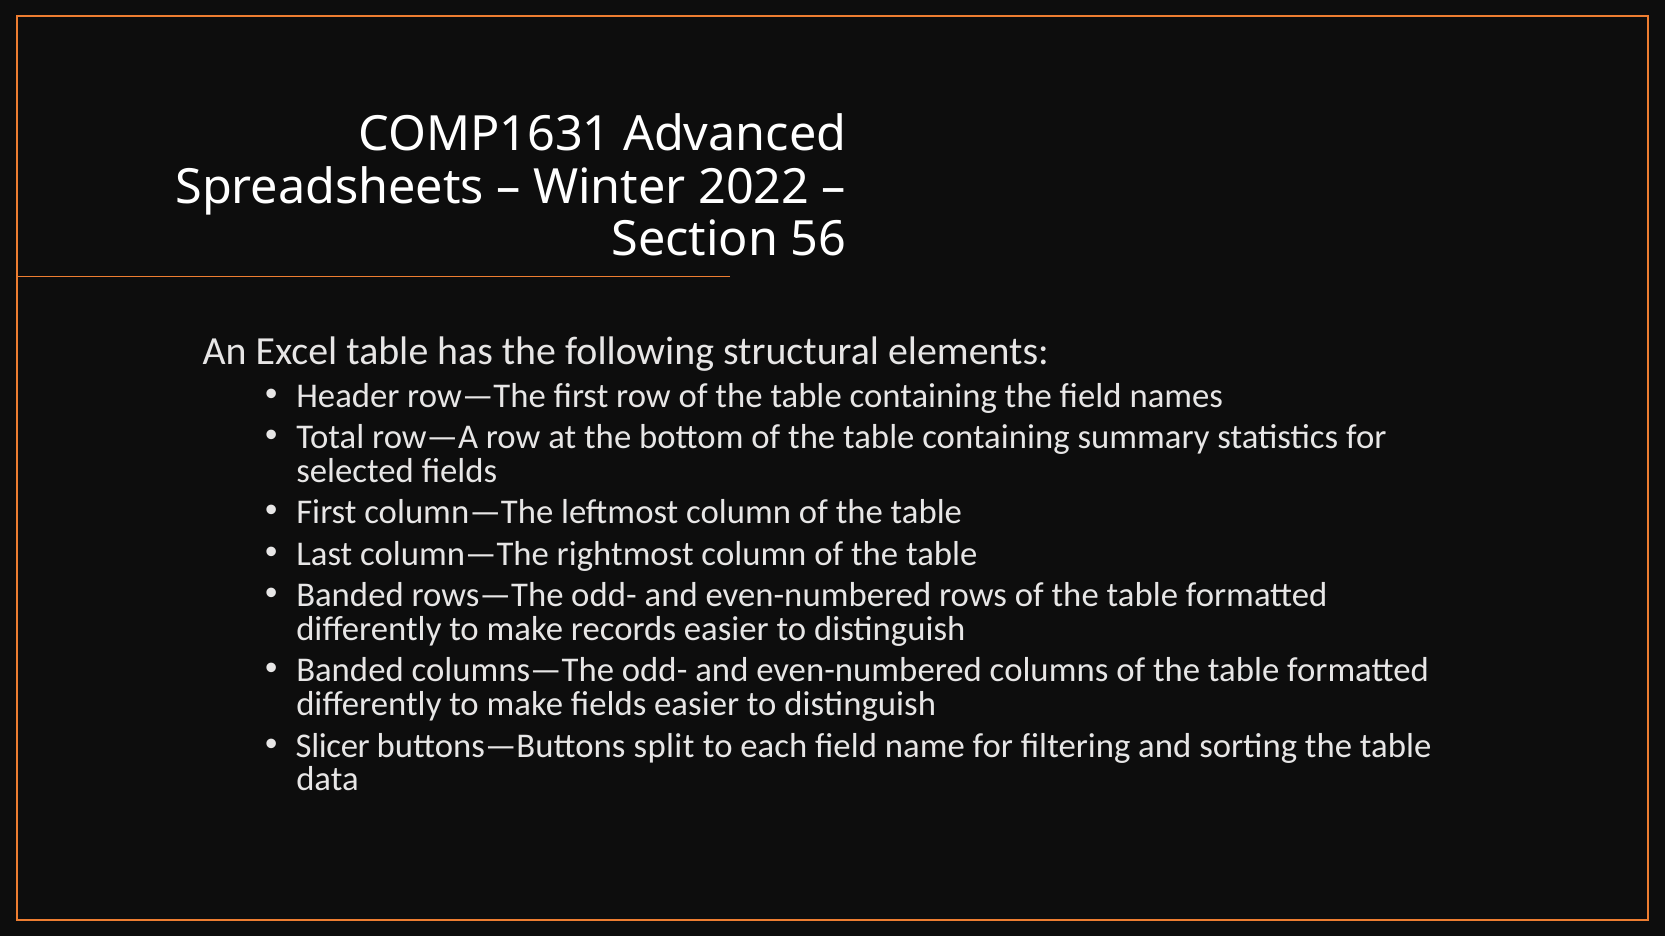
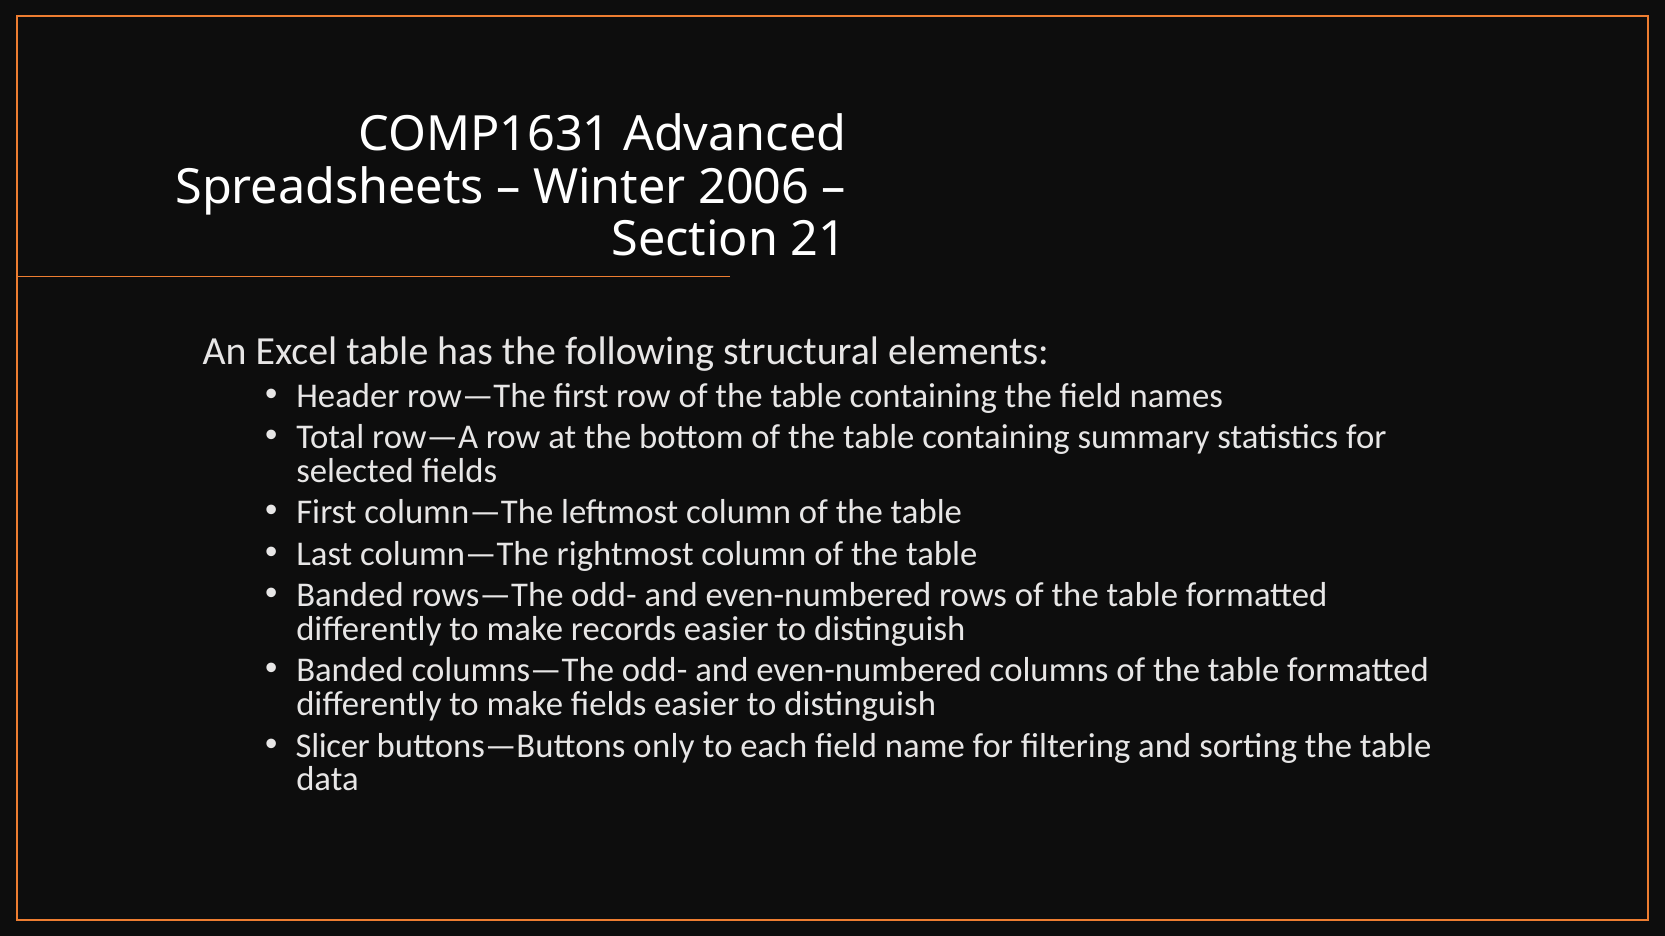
2022: 2022 -> 2006 (754, 187)
56: 56 -> 21 (819, 240)
split: split -> only (664, 746)
